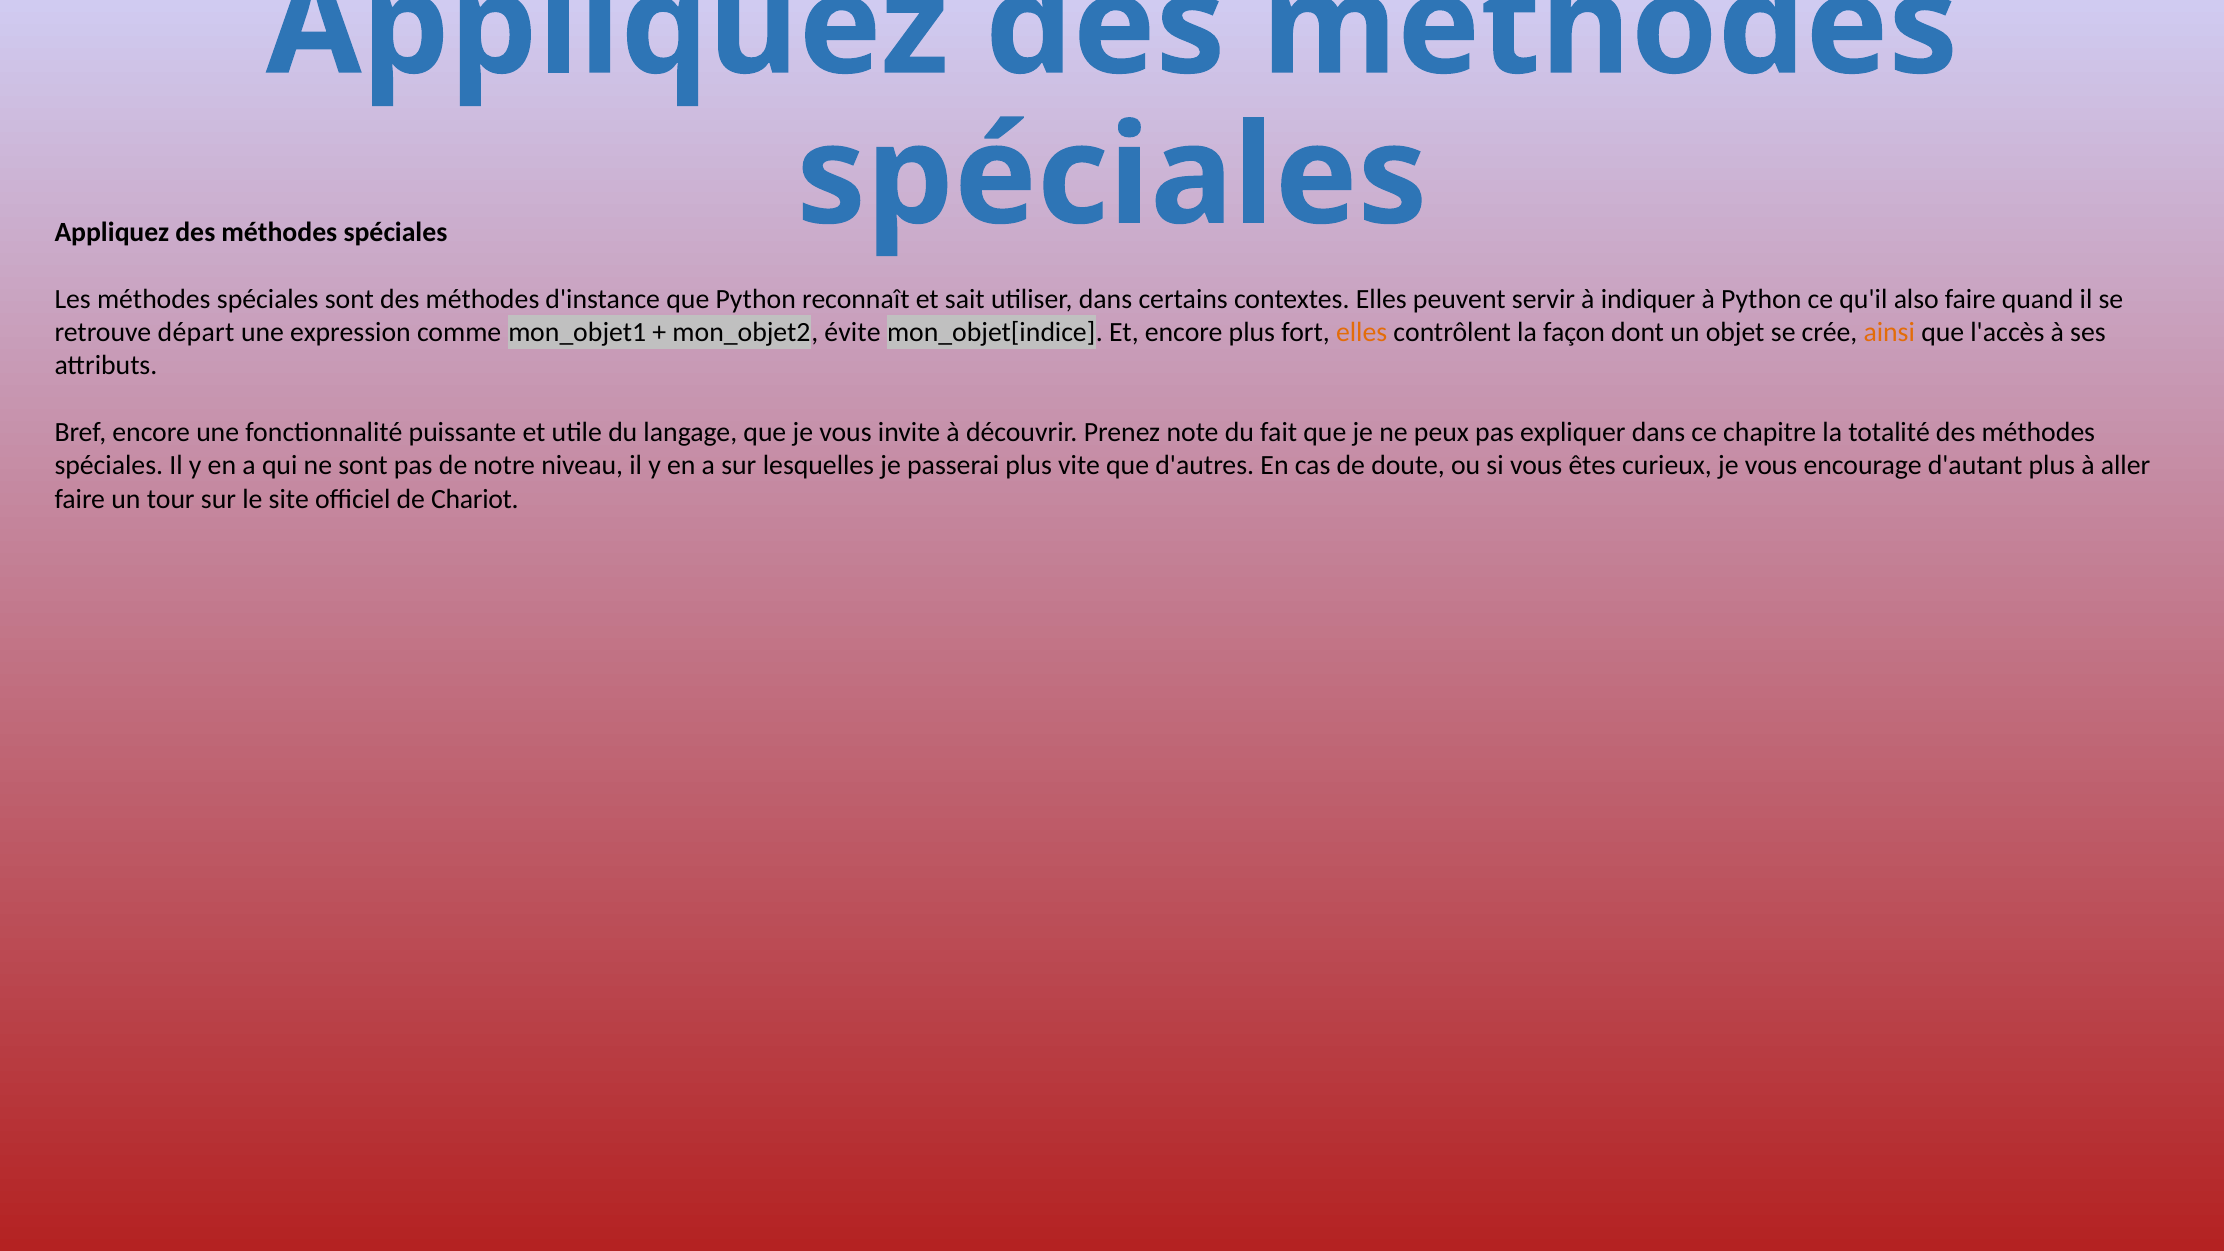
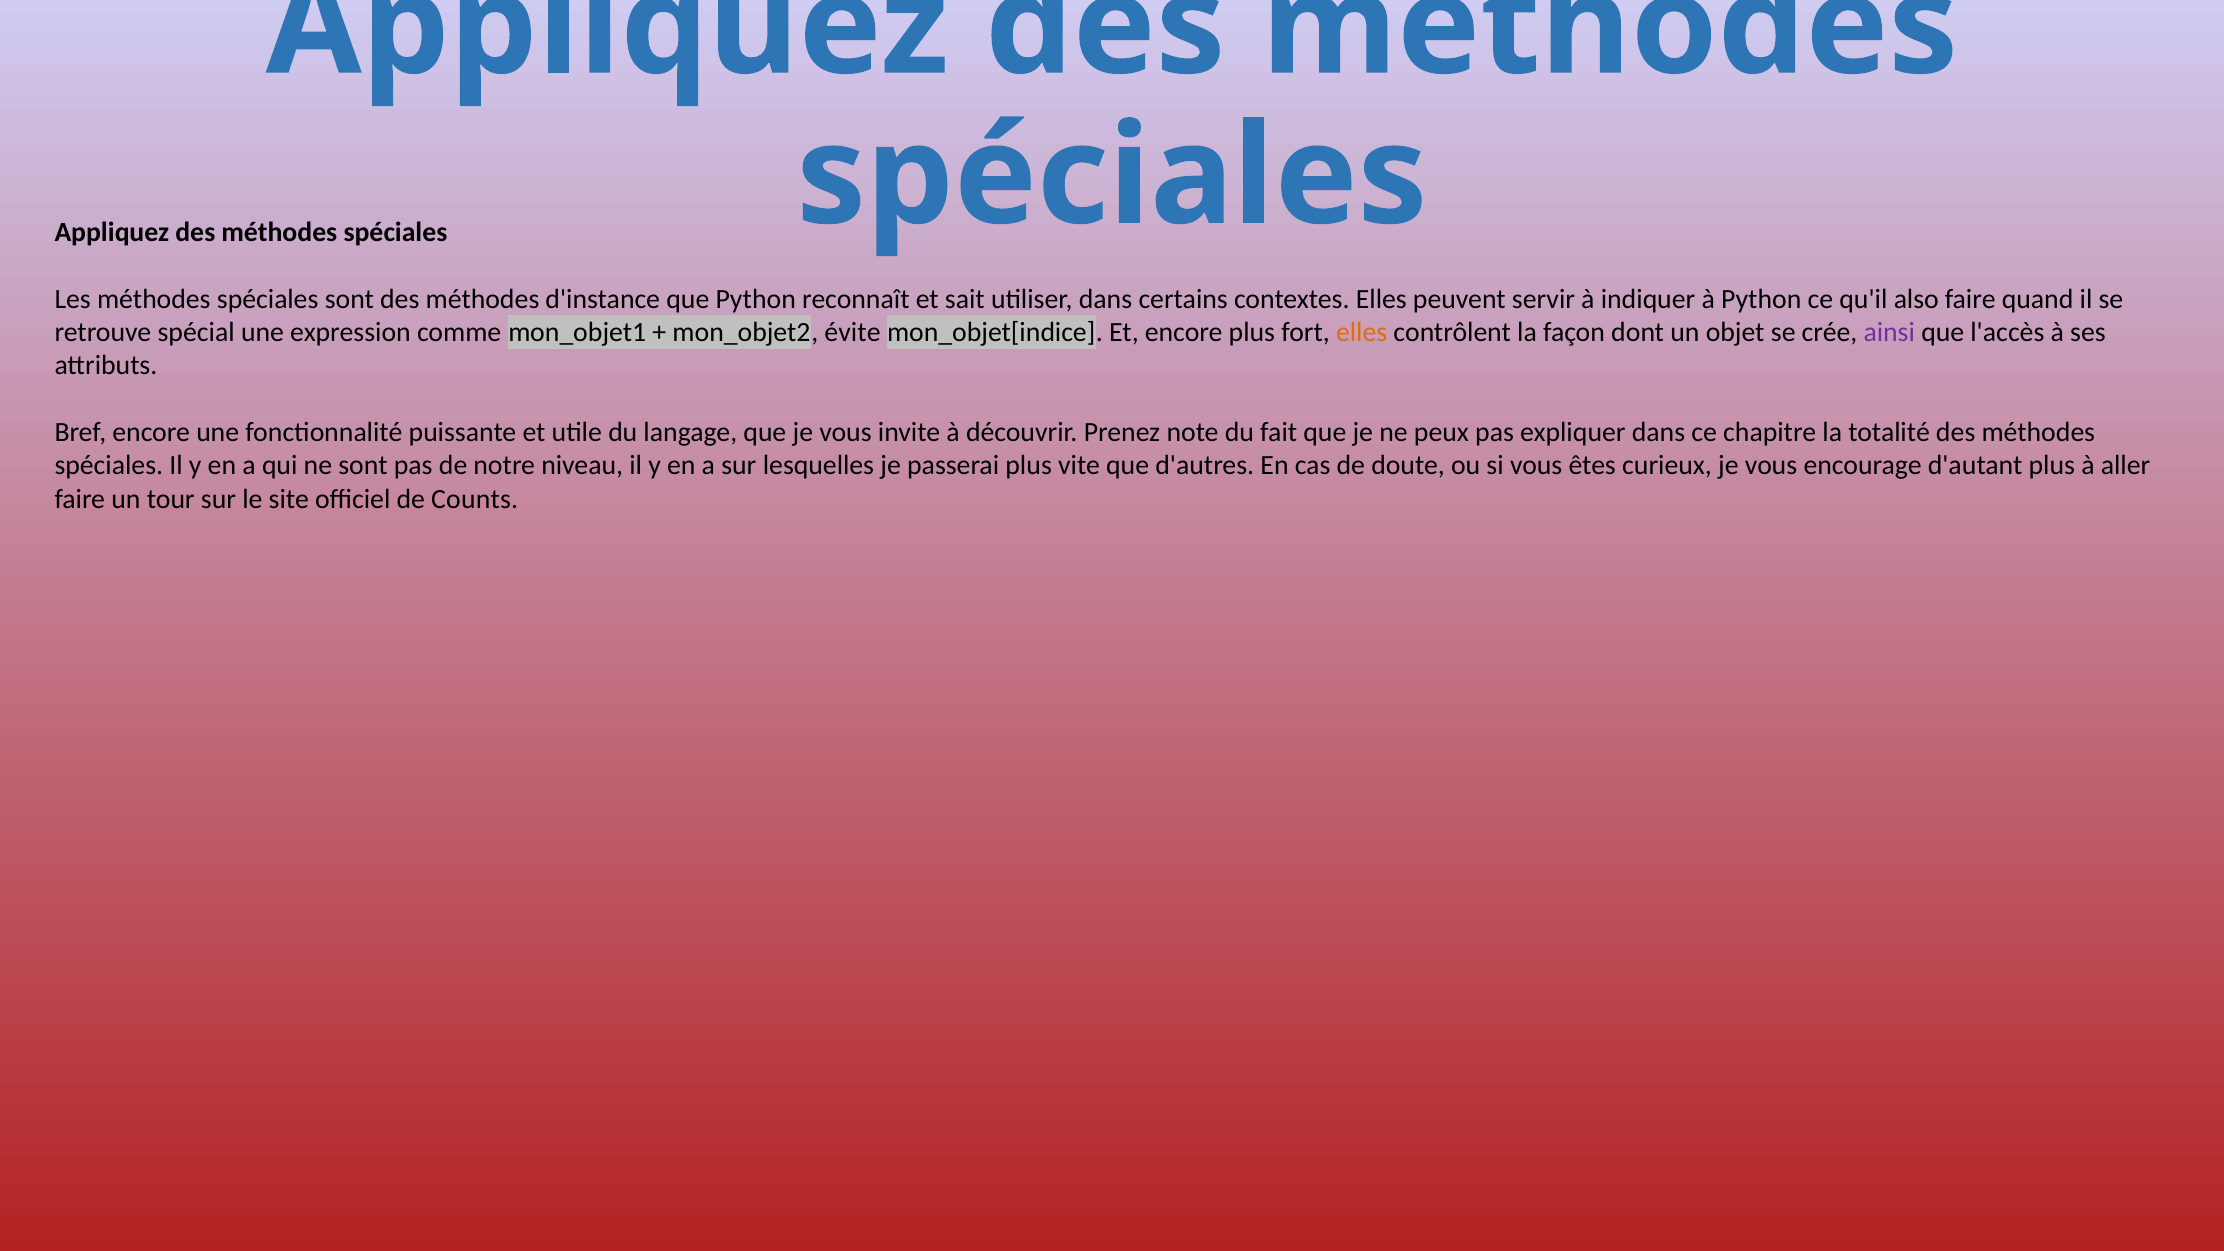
départ: départ -> spécial (196, 332)
ainsi colour: orange -> purple (1889, 332)
Chariot: Chariot -> Counts (475, 499)
